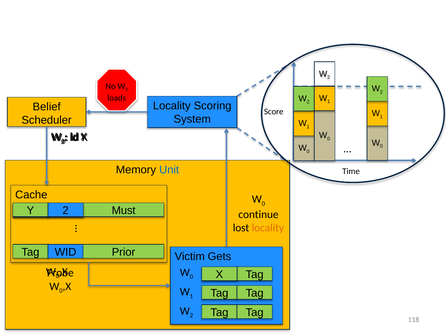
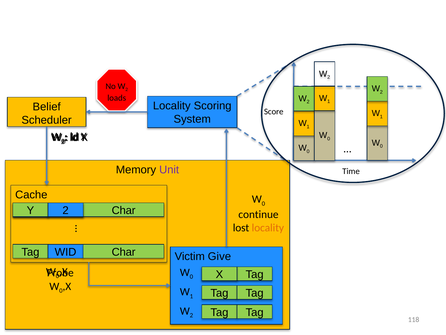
Unit colour: blue -> purple (169, 170)
Must: Must -> Char (124, 210)
Prior: Prior -> Char (124, 252)
Gets: Gets -> Give (219, 256)
